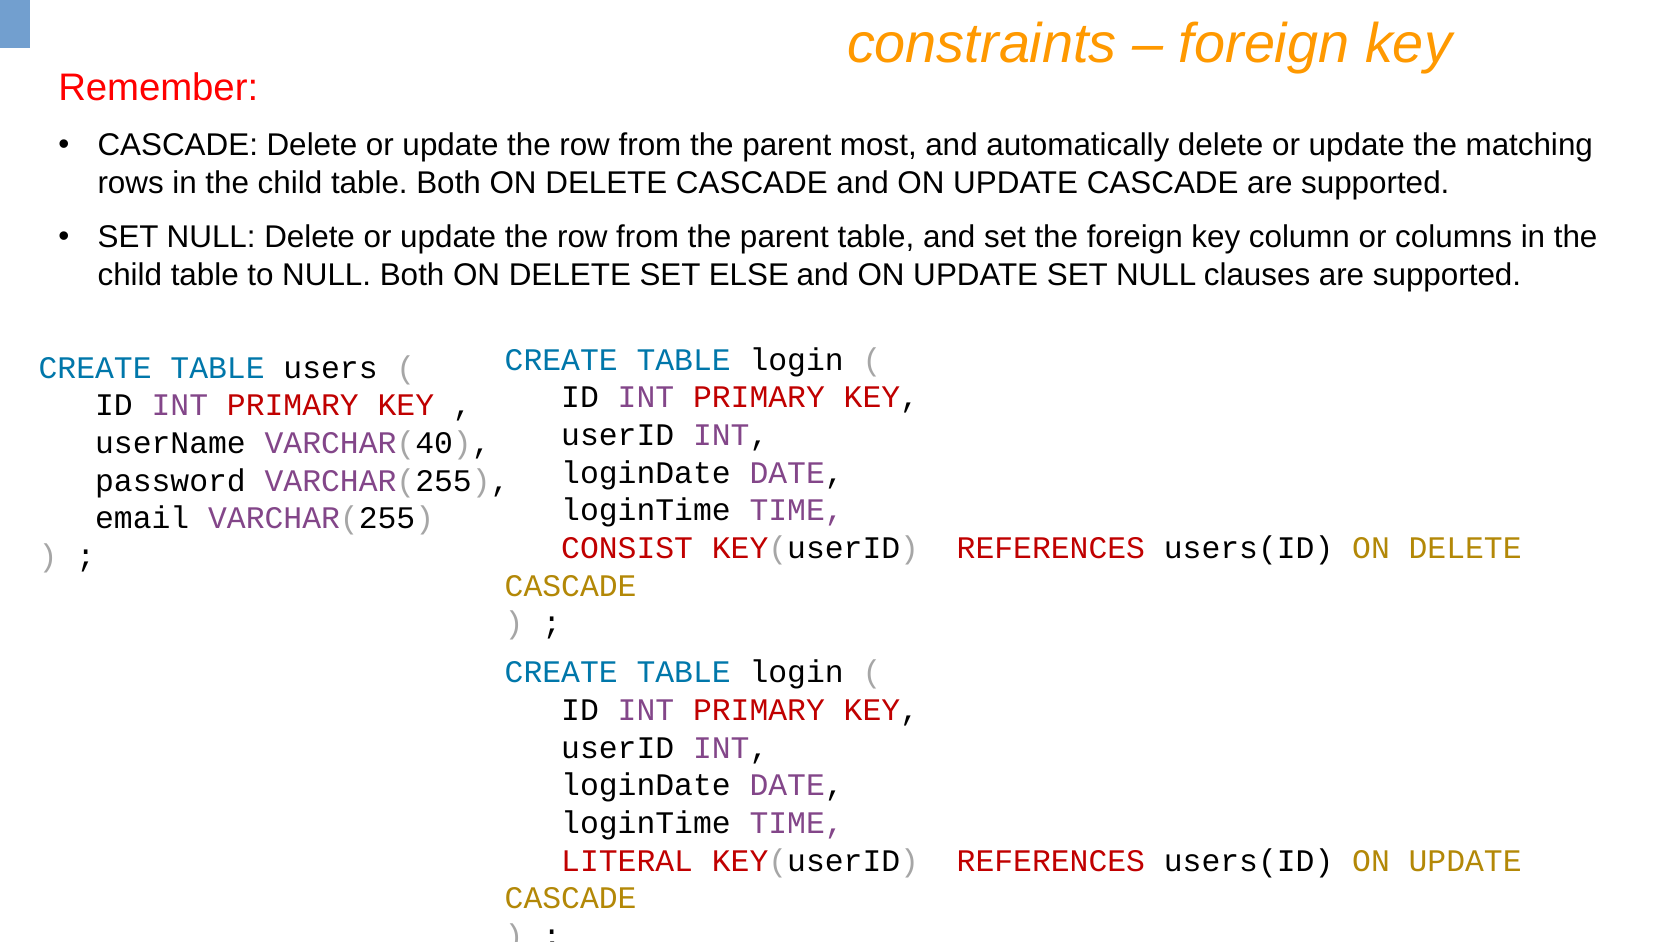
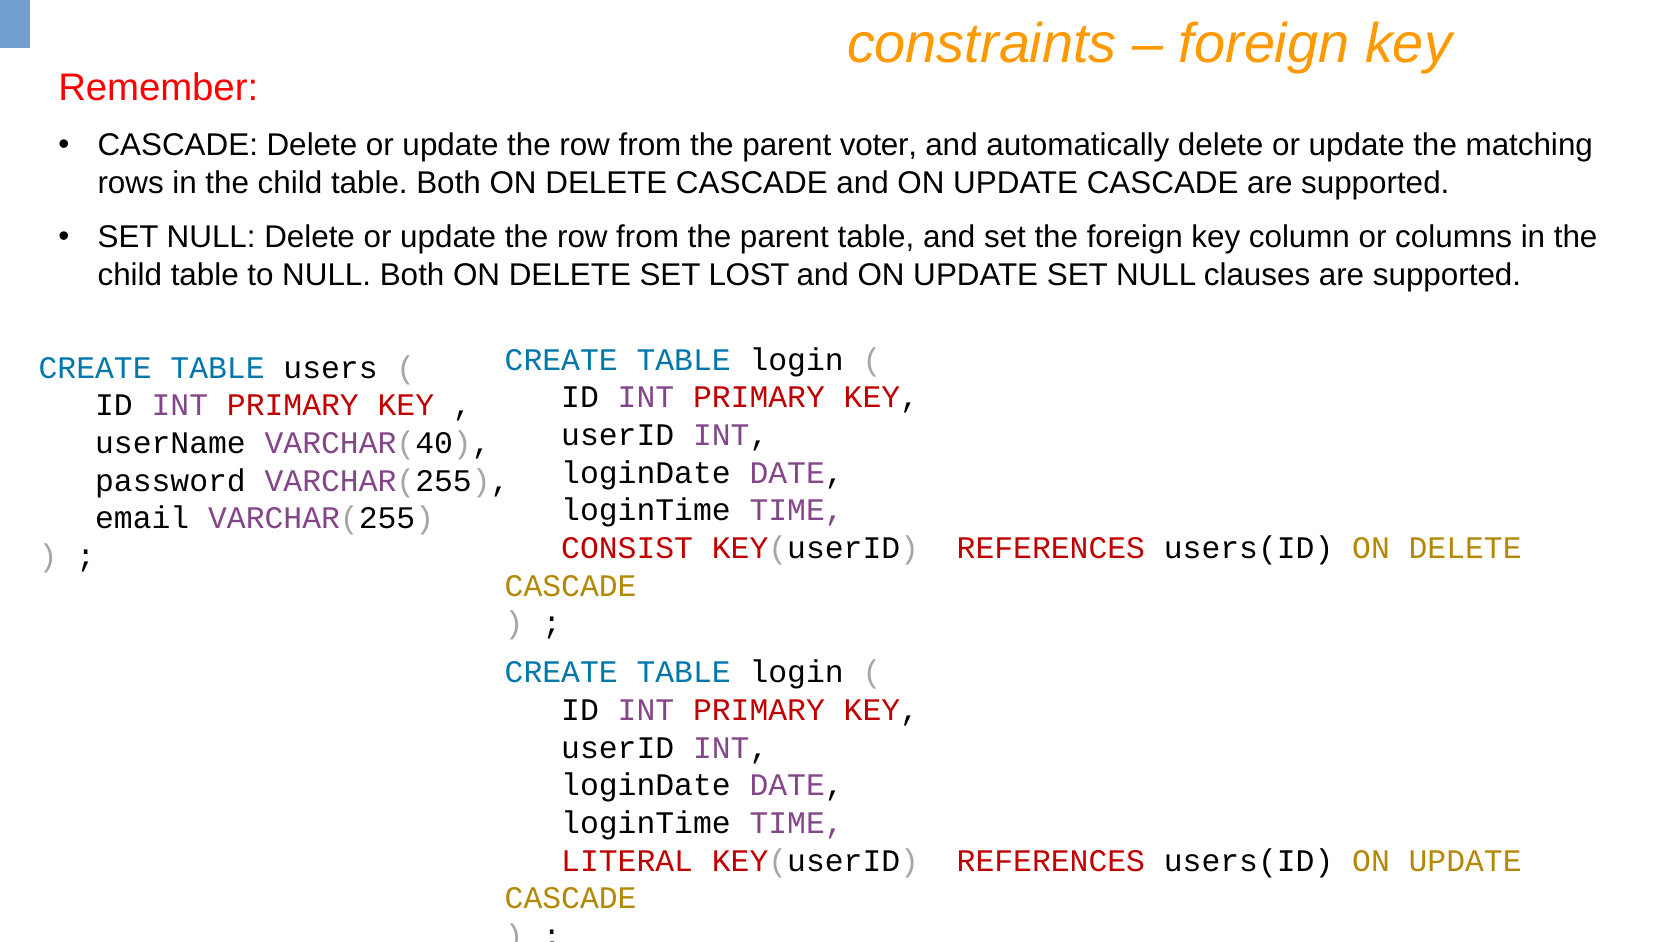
most: most -> voter (878, 145)
ELSE: ELSE -> LOST (749, 275)
